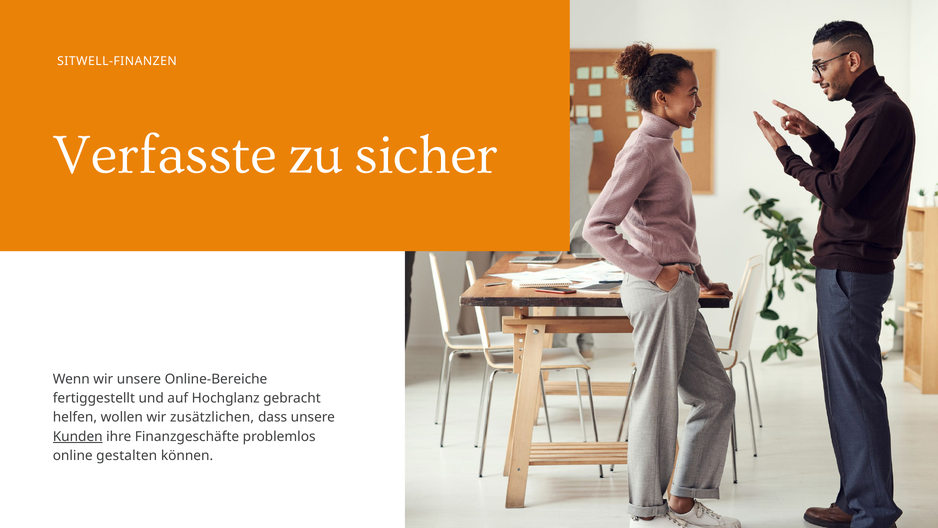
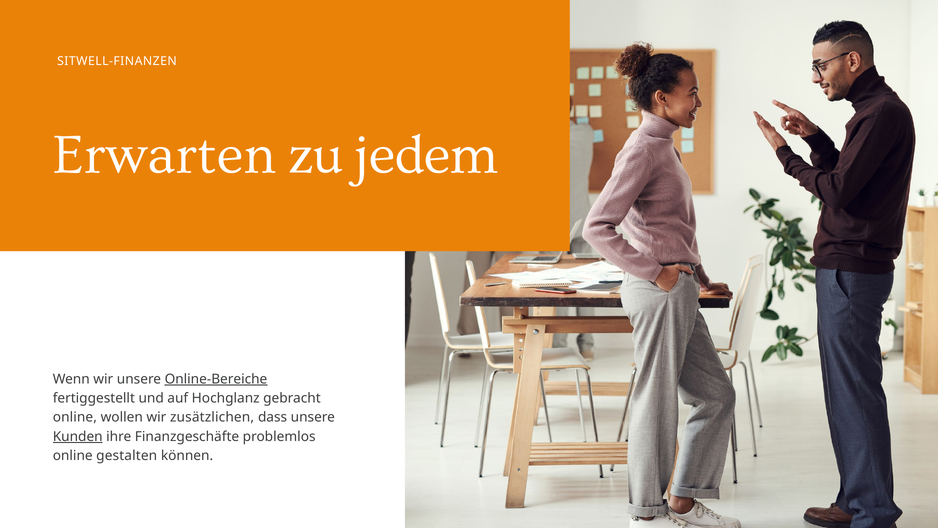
Verfasste: Verfasste -> Erwarten (164, 154)
sicher: sicher -> jedem (426, 154)
Online-Bereiche underline: none -> present (216, 379)
helfen: helfen -> online (75, 417)
